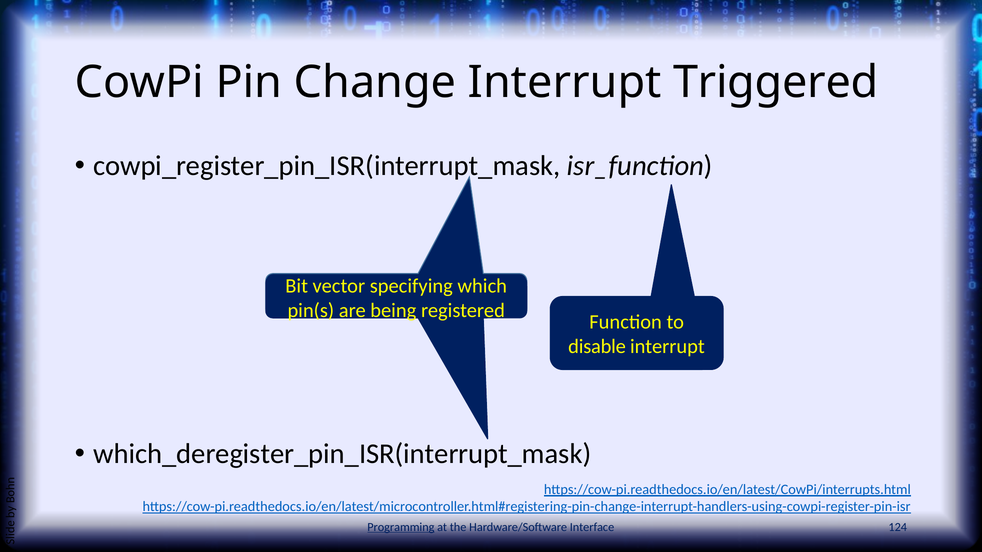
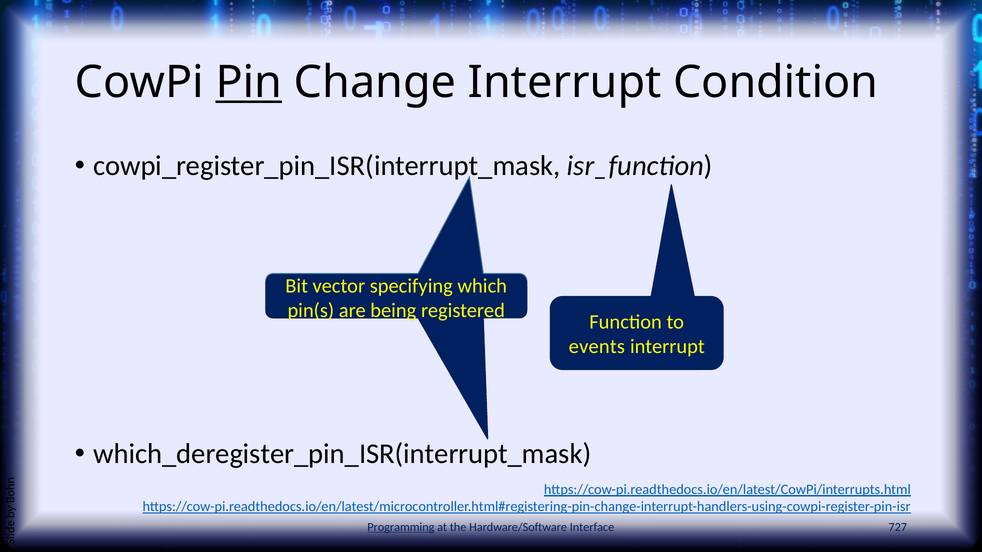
Pin underline: none -> present (249, 82)
Triggered: Triggered -> Condition (776, 82)
disable: disable -> events (597, 347)
124: 124 -> 727 (898, 527)
